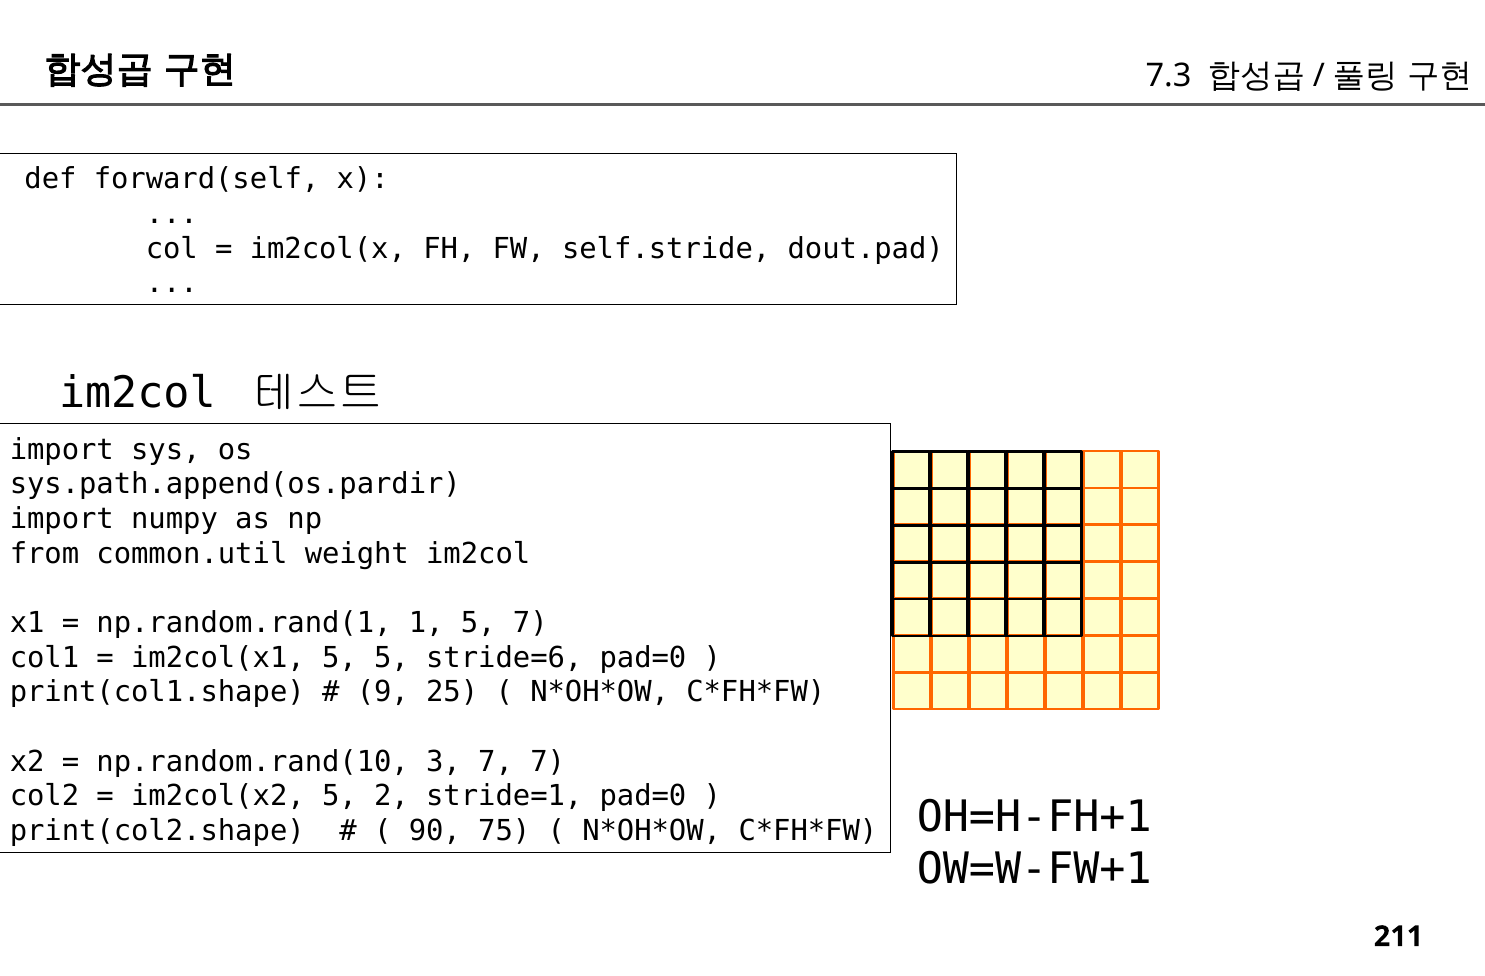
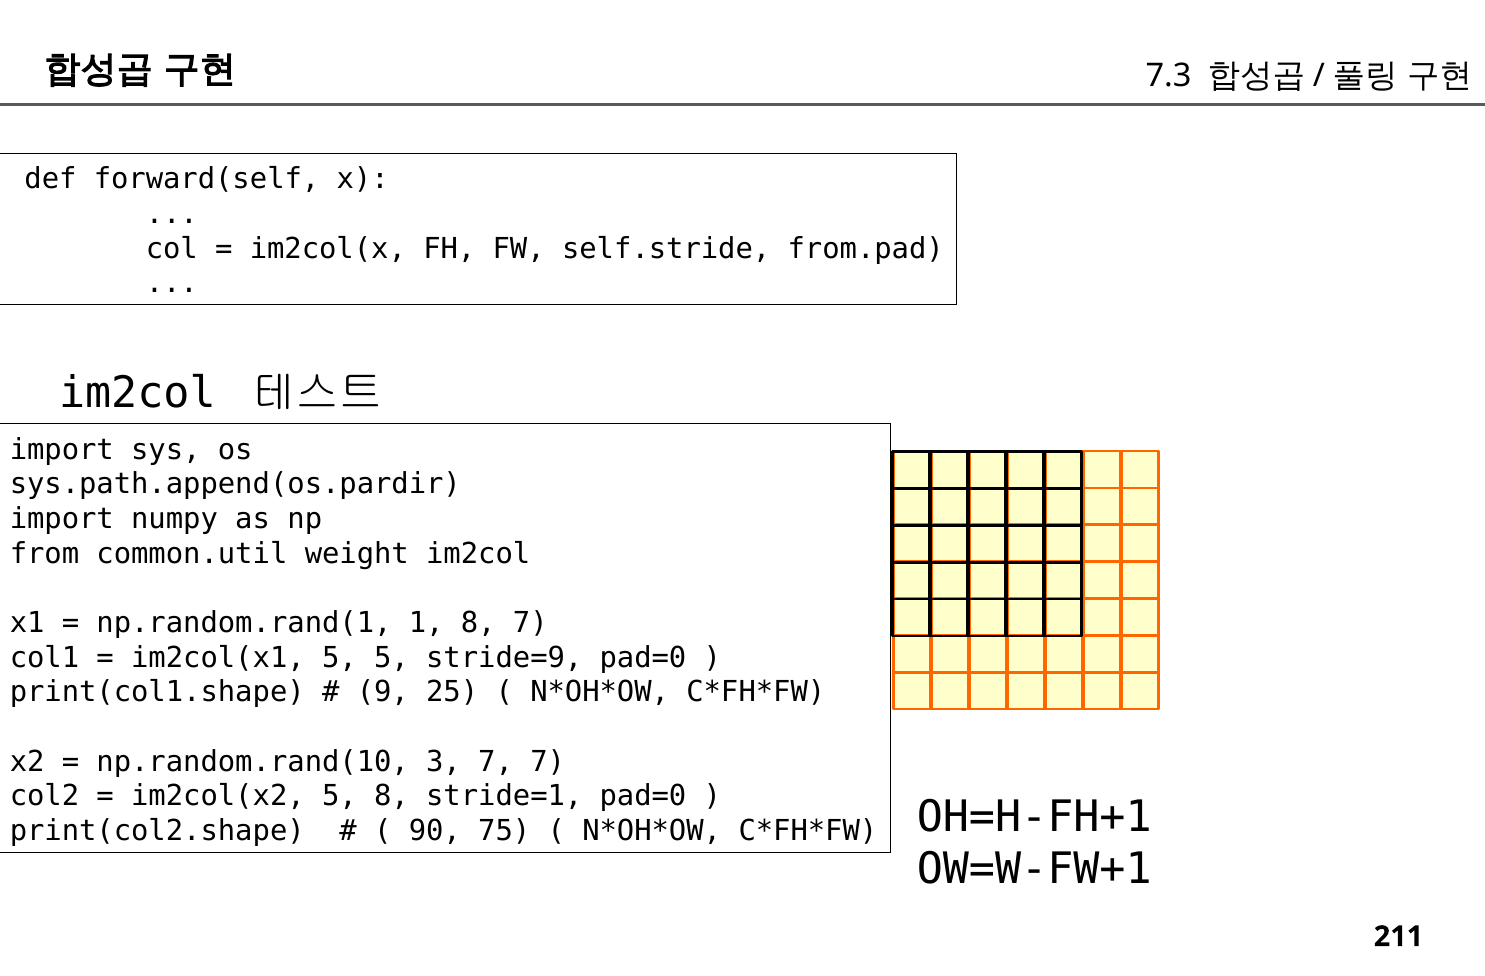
dout.pad: dout.pad -> from.pad (866, 248)
1 5: 5 -> 8 (478, 623)
stride=6: stride=6 -> stride=9 (504, 657)
5 2: 2 -> 8 (391, 796)
